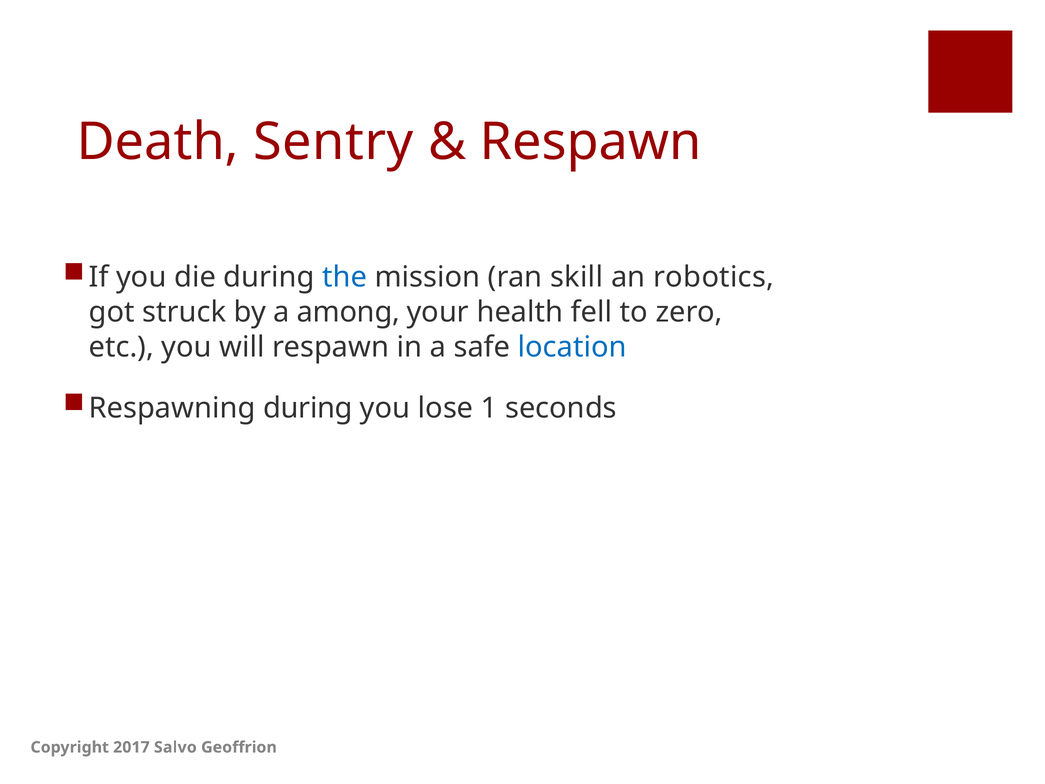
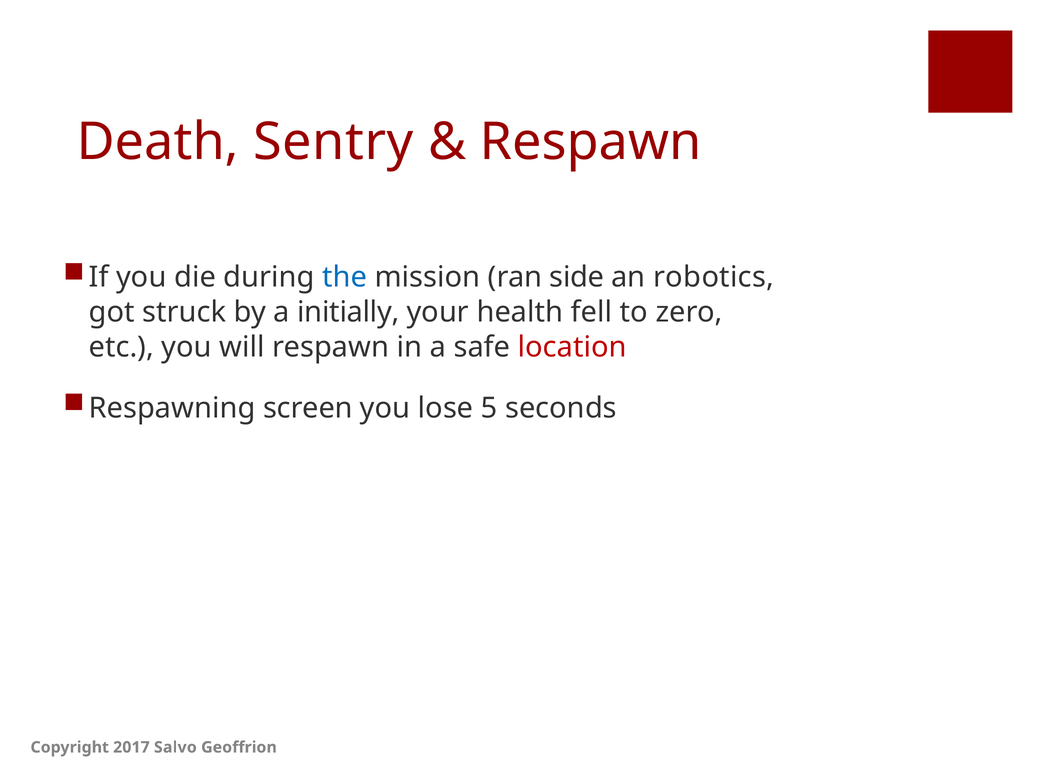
skill: skill -> side (577, 277)
among: among -> initially (348, 312)
location colour: blue -> red (572, 347)
Respawning during: during -> screen (308, 408)
1: 1 -> 5 (489, 408)
